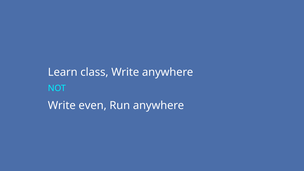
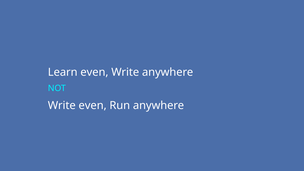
Learn class: class -> even (94, 72)
